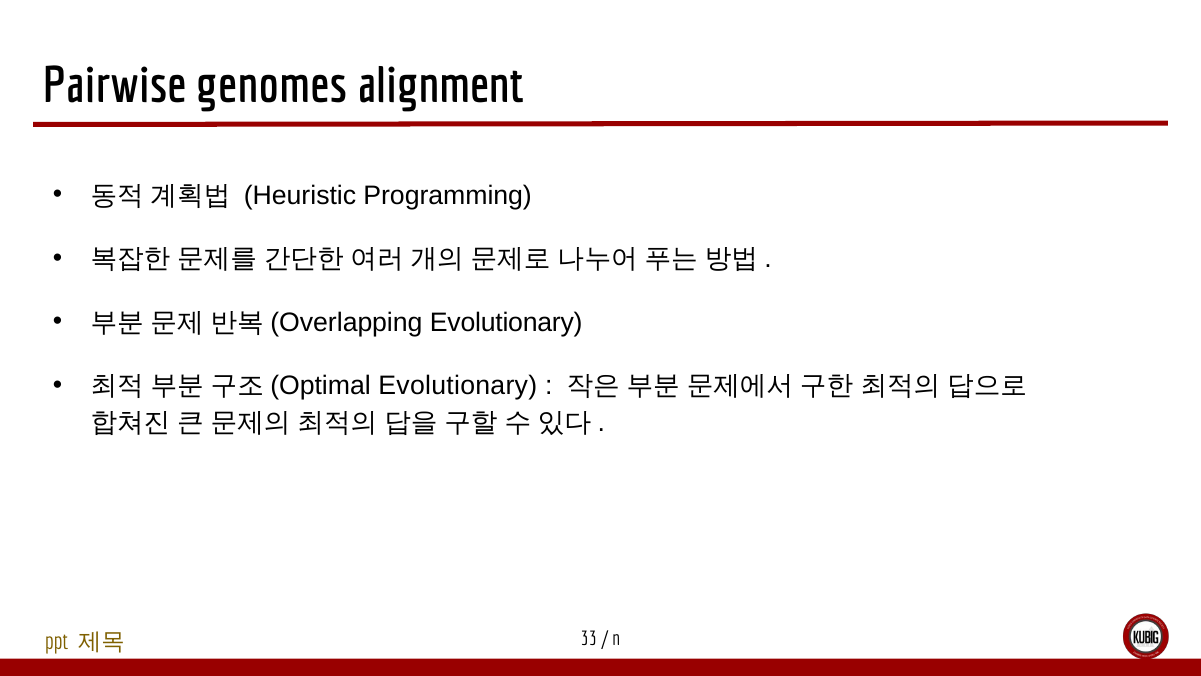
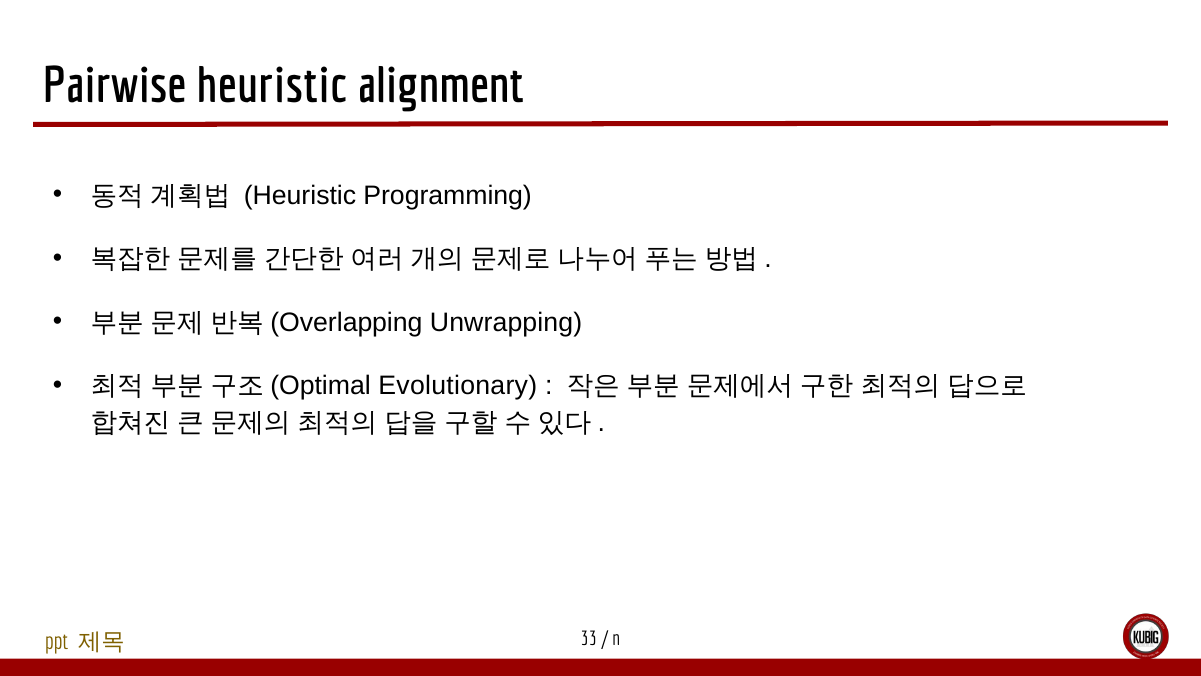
Pairwise genomes: genomes -> heuristic (272, 86)
Evolutionary: Evolutionary -> Unwrapping (506, 322)
